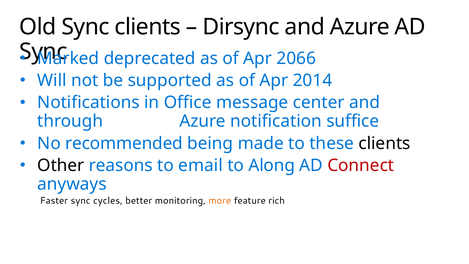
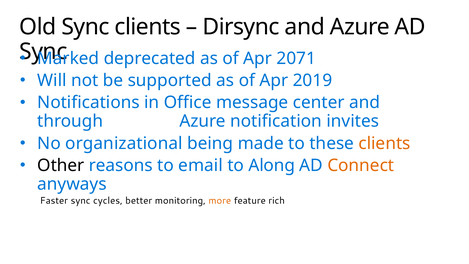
2066: 2066 -> 2071 (296, 58)
2014: 2014 -> 2019 (313, 80)
suffice: suffice -> invites (353, 121)
recommended: recommended -> organizational (124, 143)
clients colour: black -> orange (385, 143)
Connect colour: red -> orange (361, 165)
